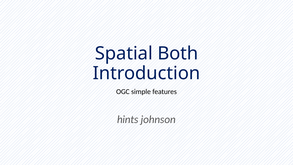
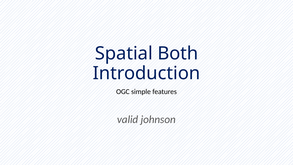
hints: hints -> valid (128, 119)
